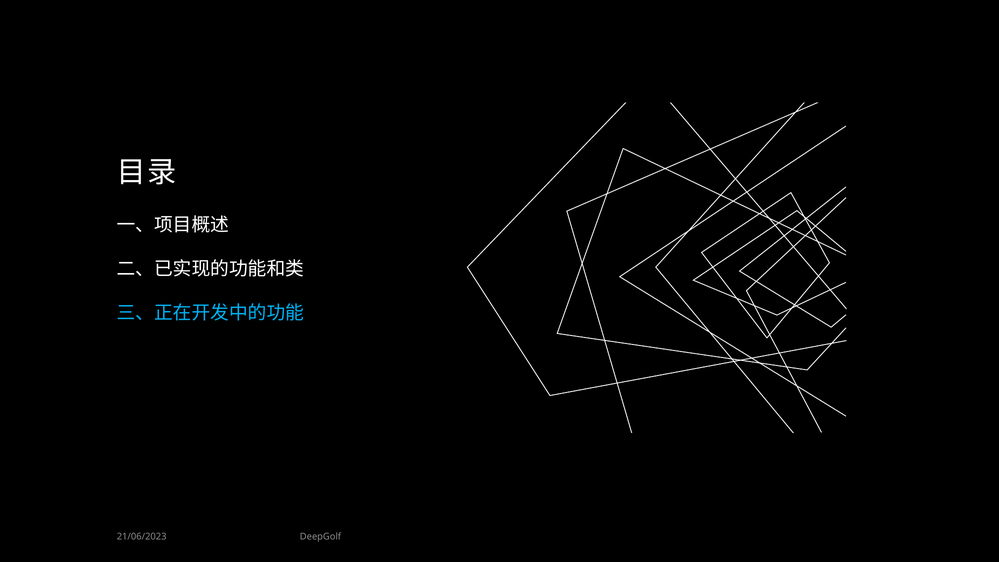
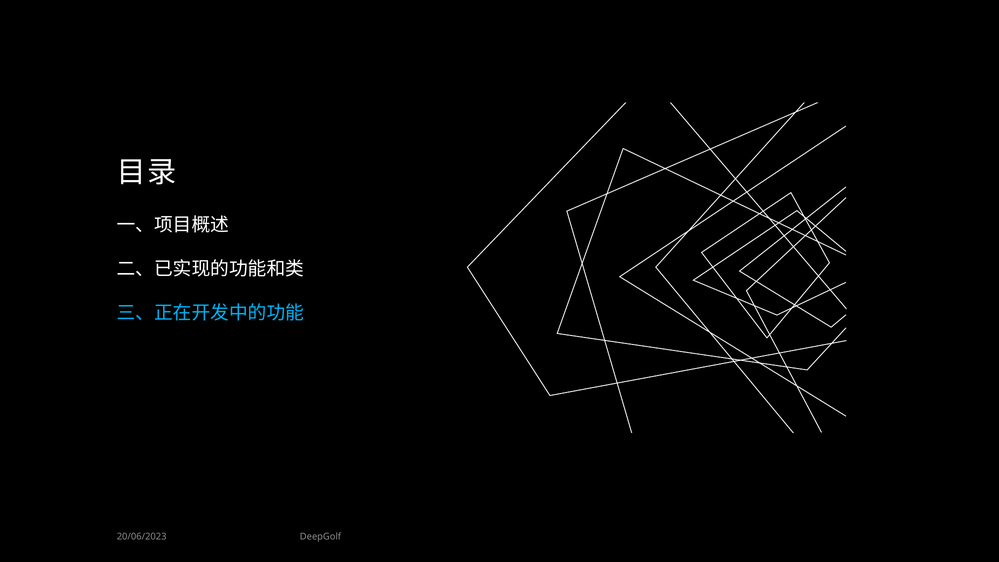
21/06/2023: 21/06/2023 -> 20/06/2023 (142, 536)
